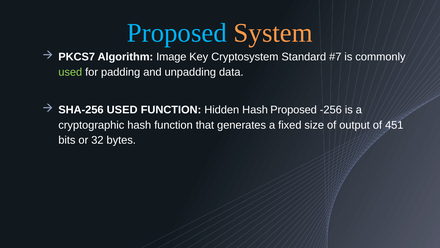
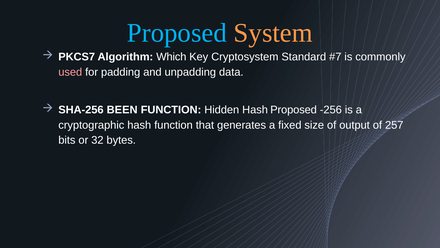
Image: Image -> Which (171, 57)
used colour: light green -> pink (70, 72)
SHA-256 USED: USED -> BEEN (122, 110)
451: 451 -> 257 (394, 125)
